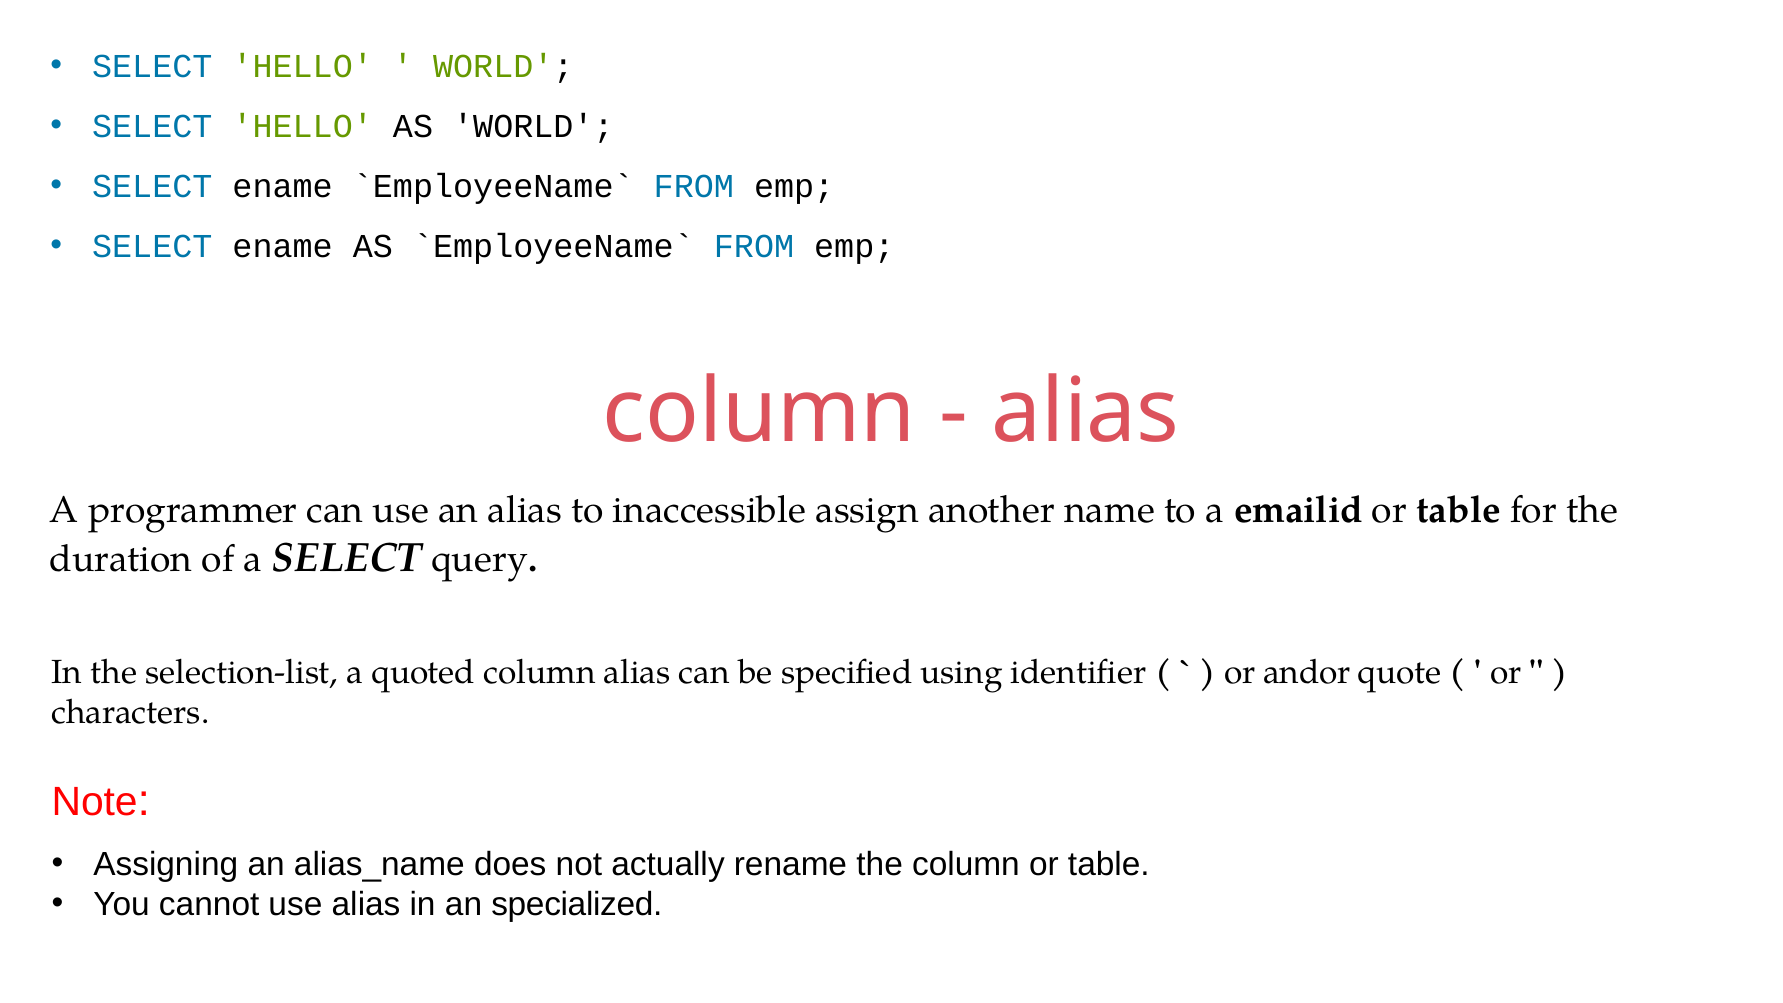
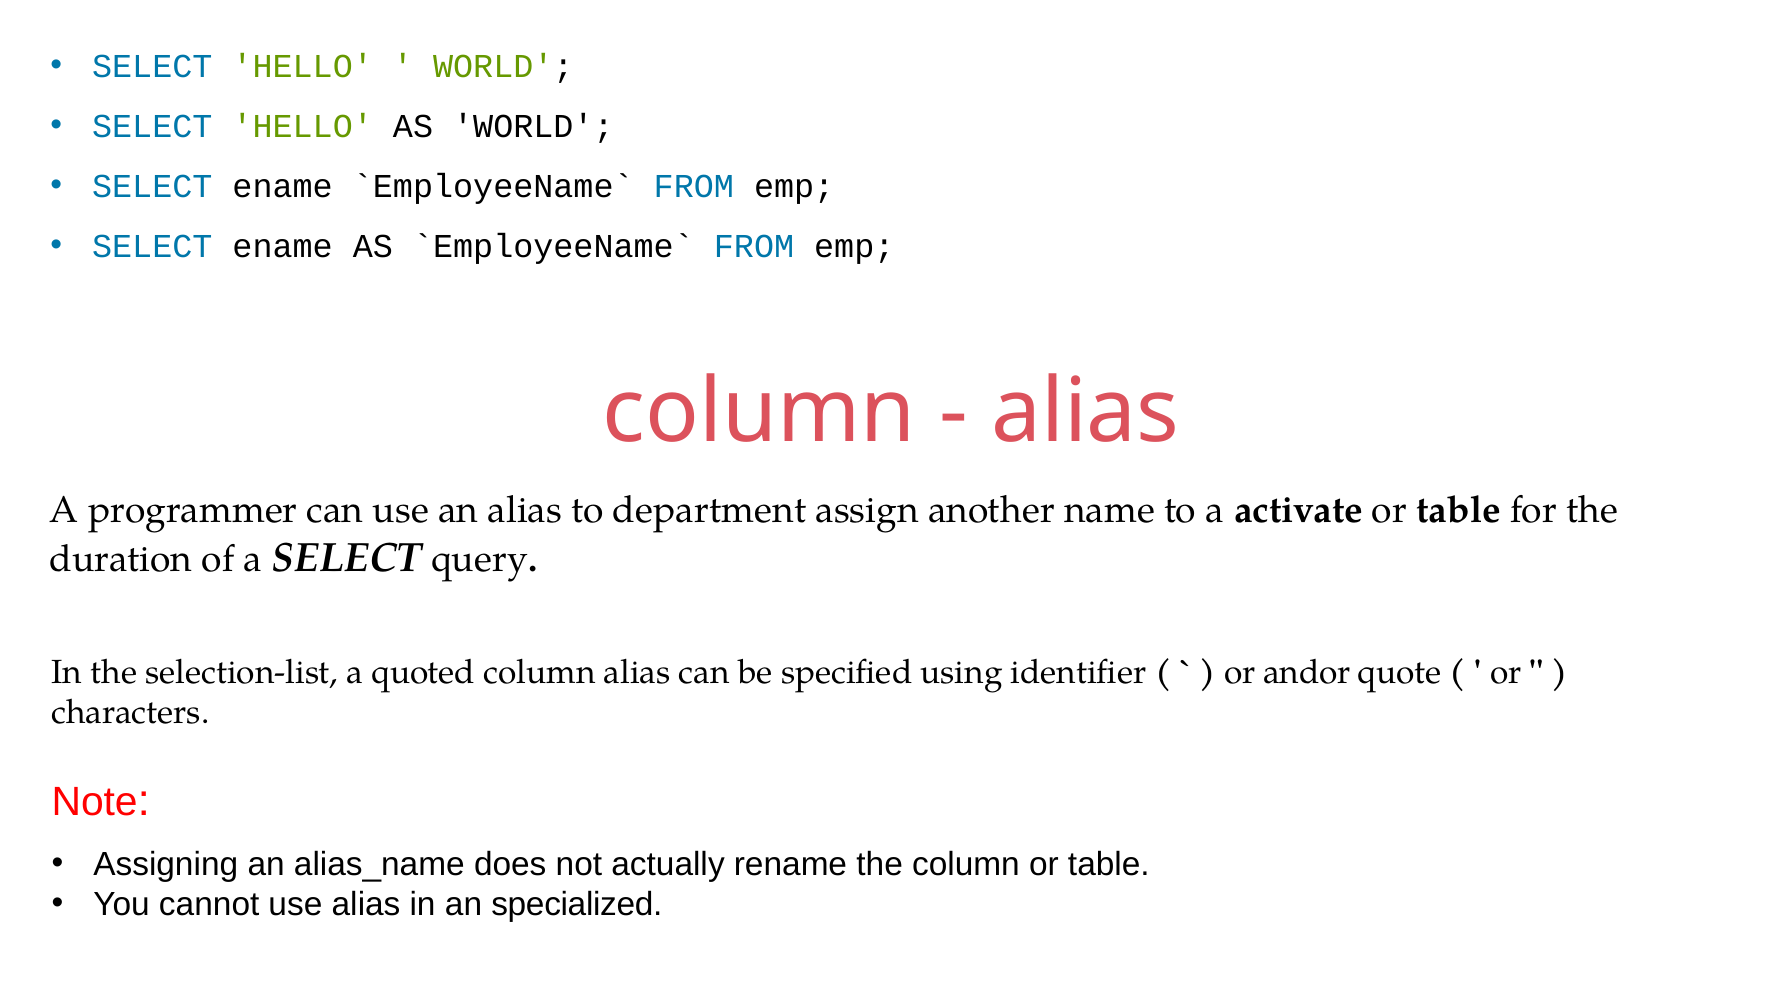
inaccessible: inaccessible -> department (710, 511)
emailid: emailid -> activate (1299, 511)
